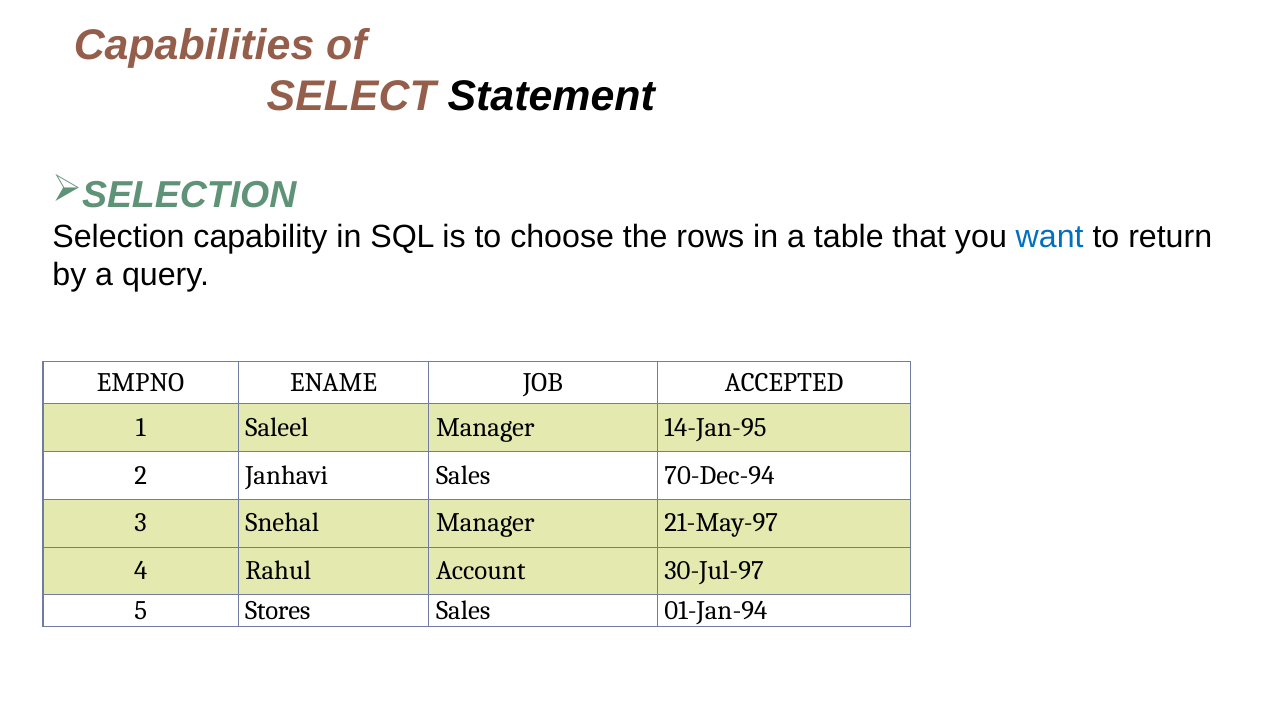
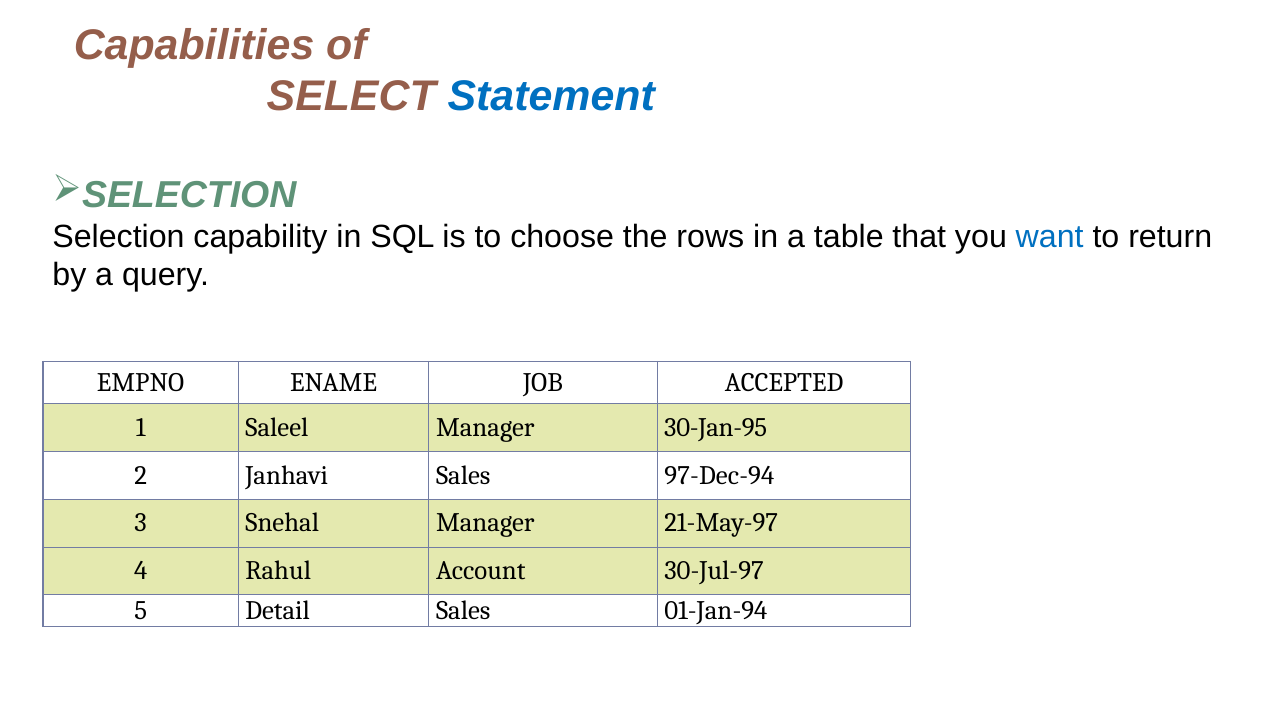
Statement colour: black -> blue (551, 96)
14-Jan-95: 14-Jan-95 -> 30-Jan-95 (716, 428)
70-Dec-94: 70-Dec-94 -> 97-Dec-94 (719, 476)
Stores: Stores -> Detail (278, 611)
